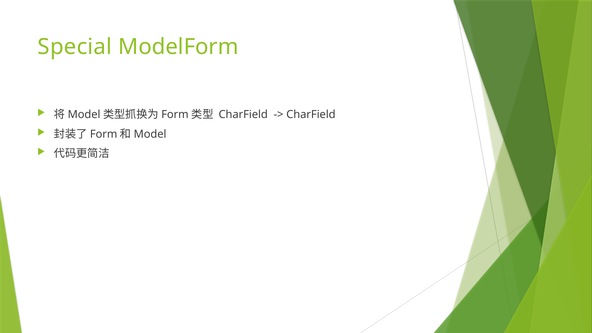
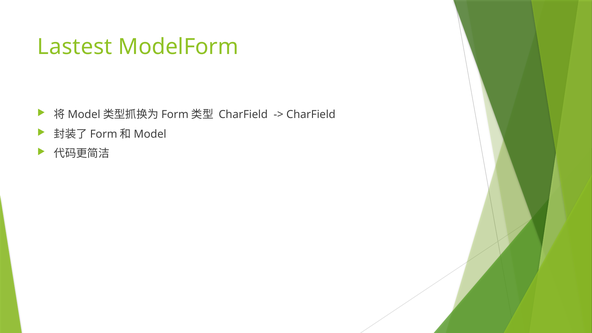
Special: Special -> Lastest (75, 47)
